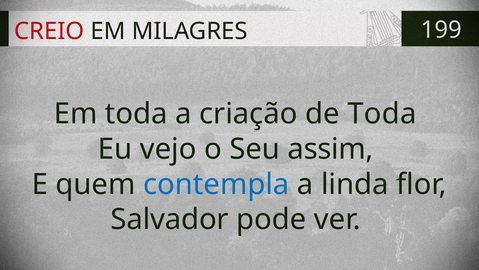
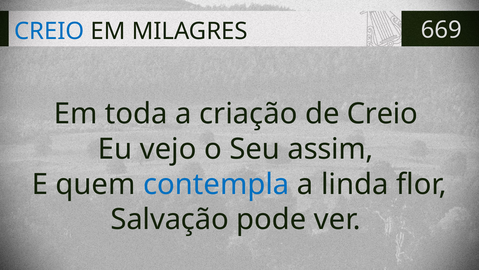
CREIO colour: red -> blue (49, 31)
199: 199 -> 669 (441, 30)
de Toda: Toda -> Creio (382, 114)
Salvador: Salvador -> Salvação (170, 219)
